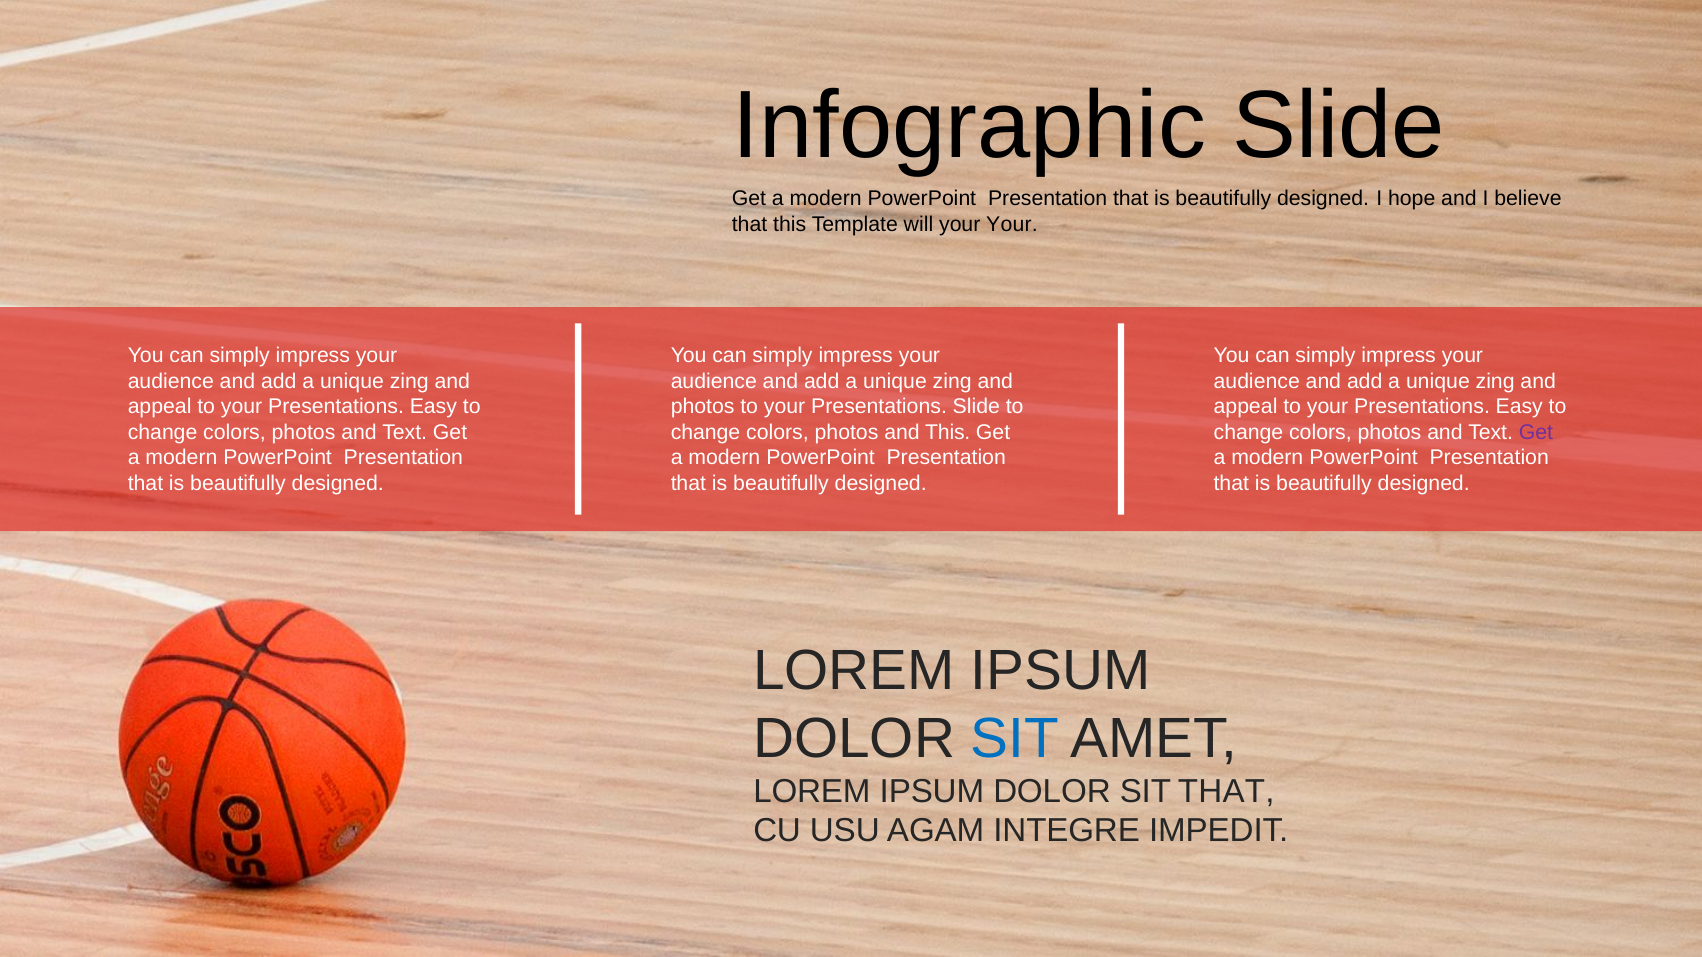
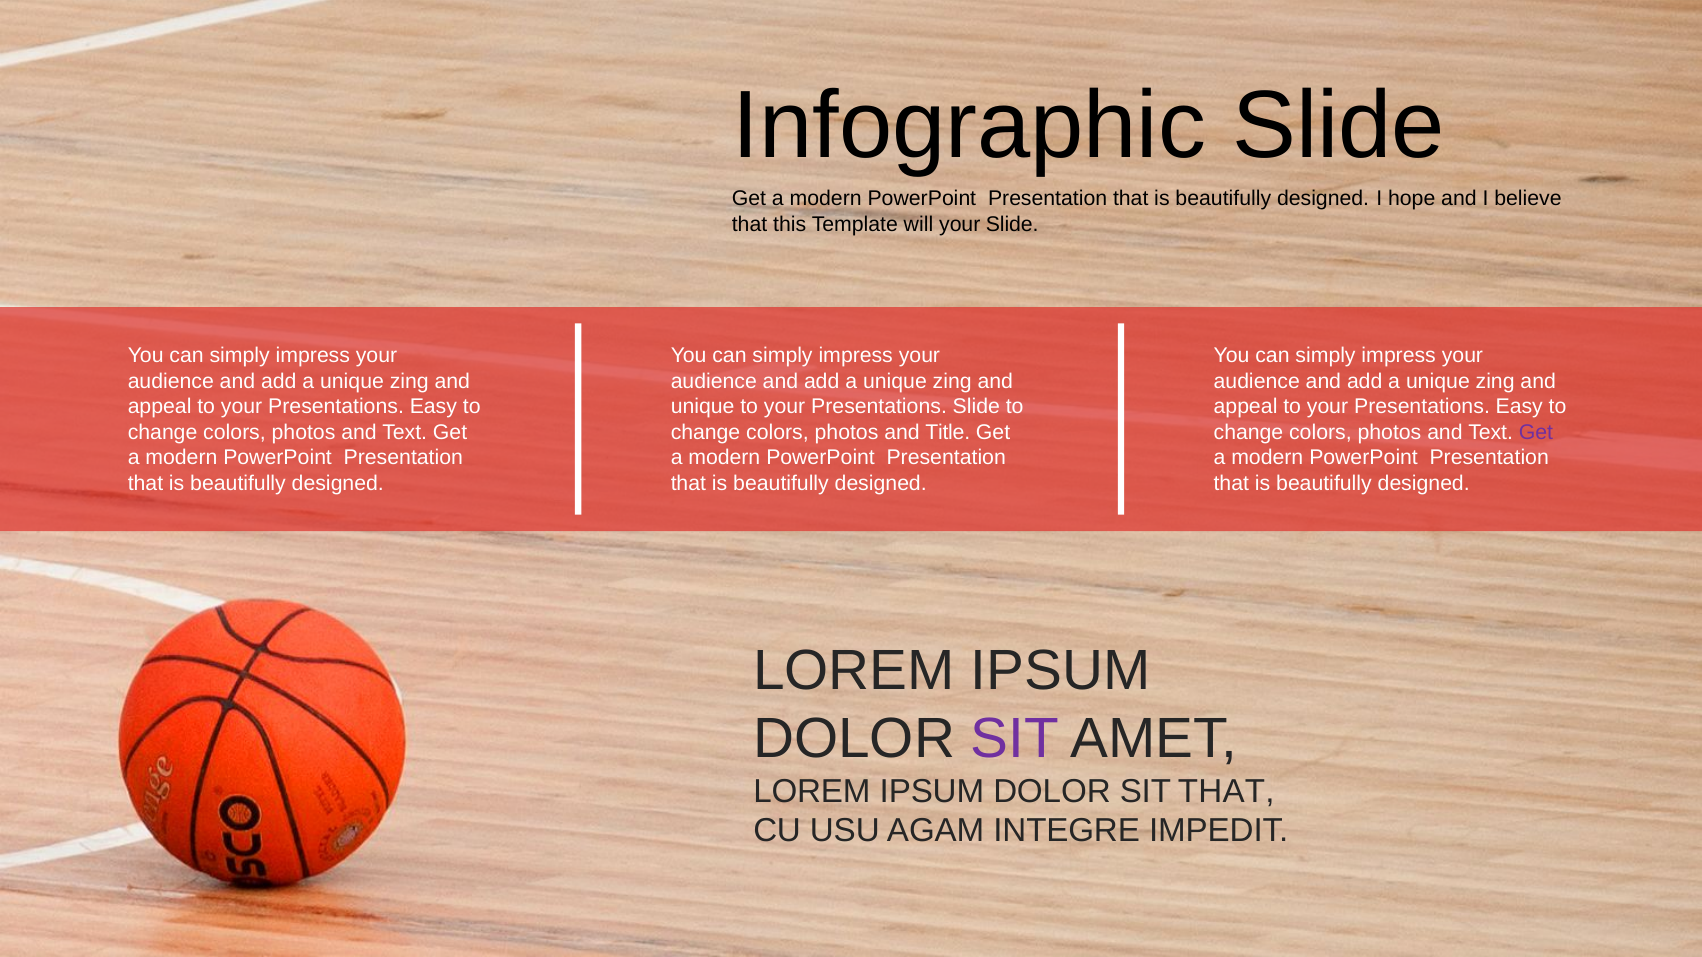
your Your: Your -> Slide (1012, 224)
photos: photos -> unique (703, 407)
and This: This -> Title (948, 433)
SIT colour: blue -> purple (1015, 739)
